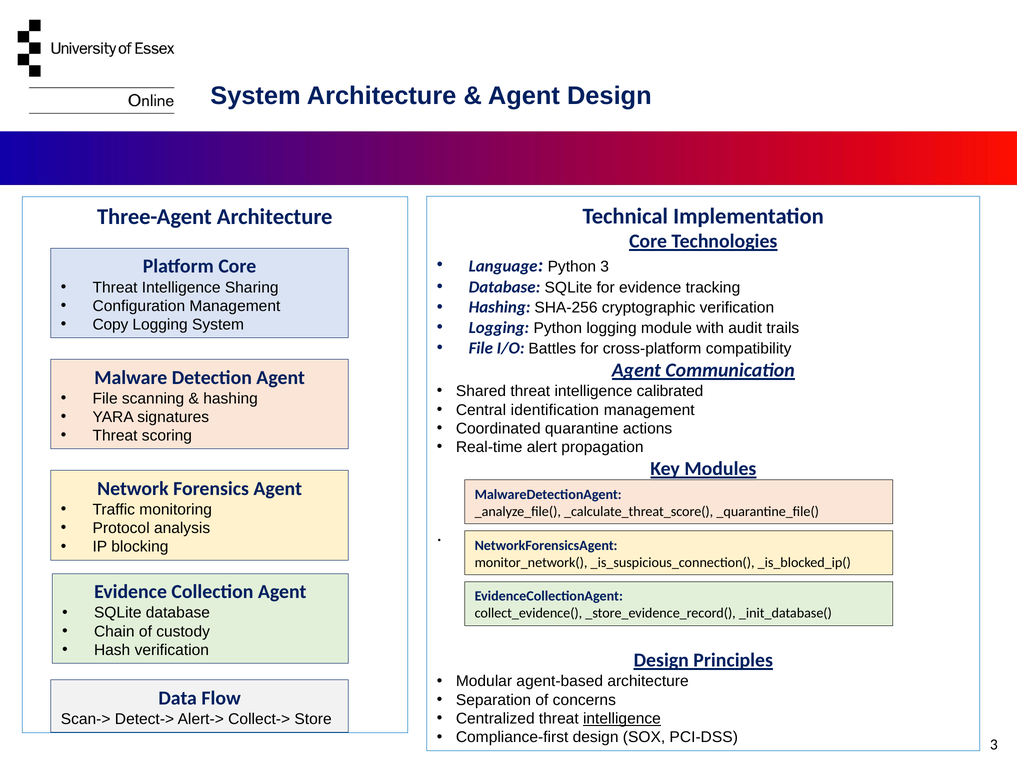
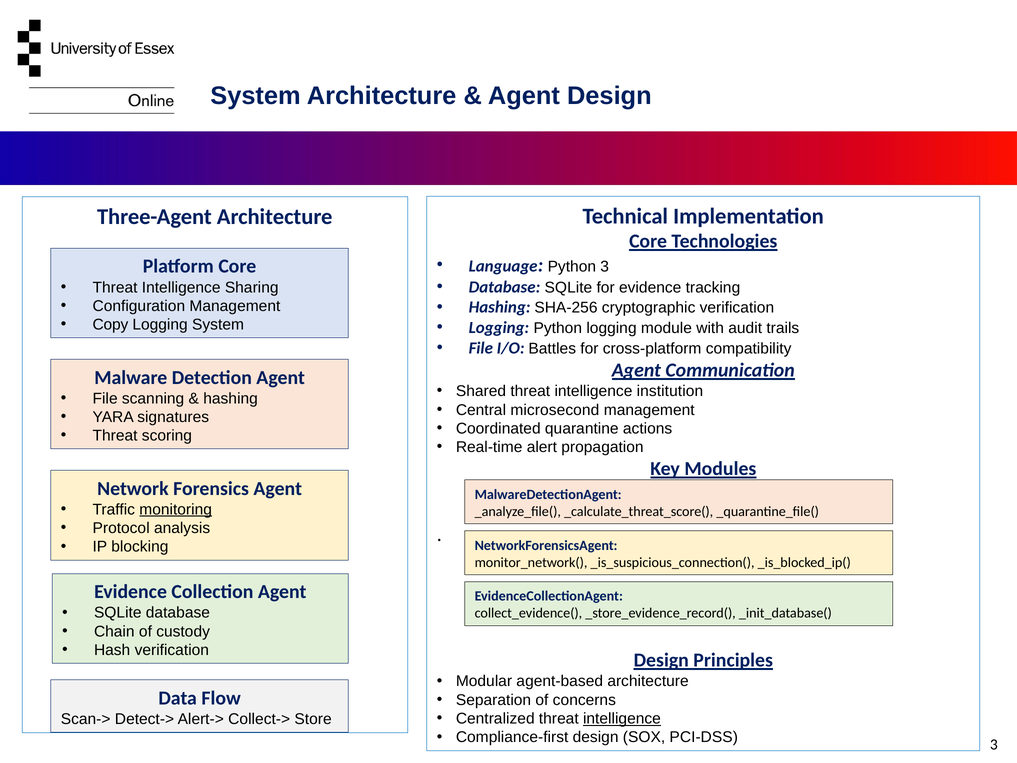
calibrated: calibrated -> institution (670, 391)
identification: identification -> microsecond (555, 410)
monitoring underline: none -> present (176, 509)
